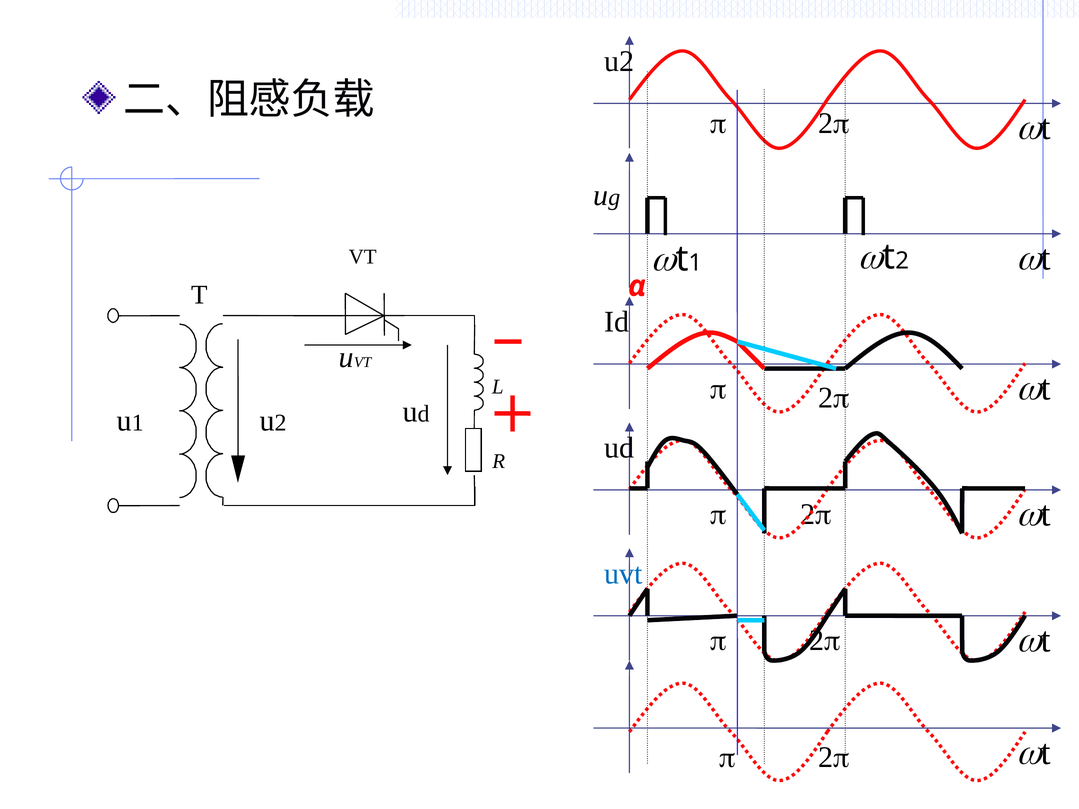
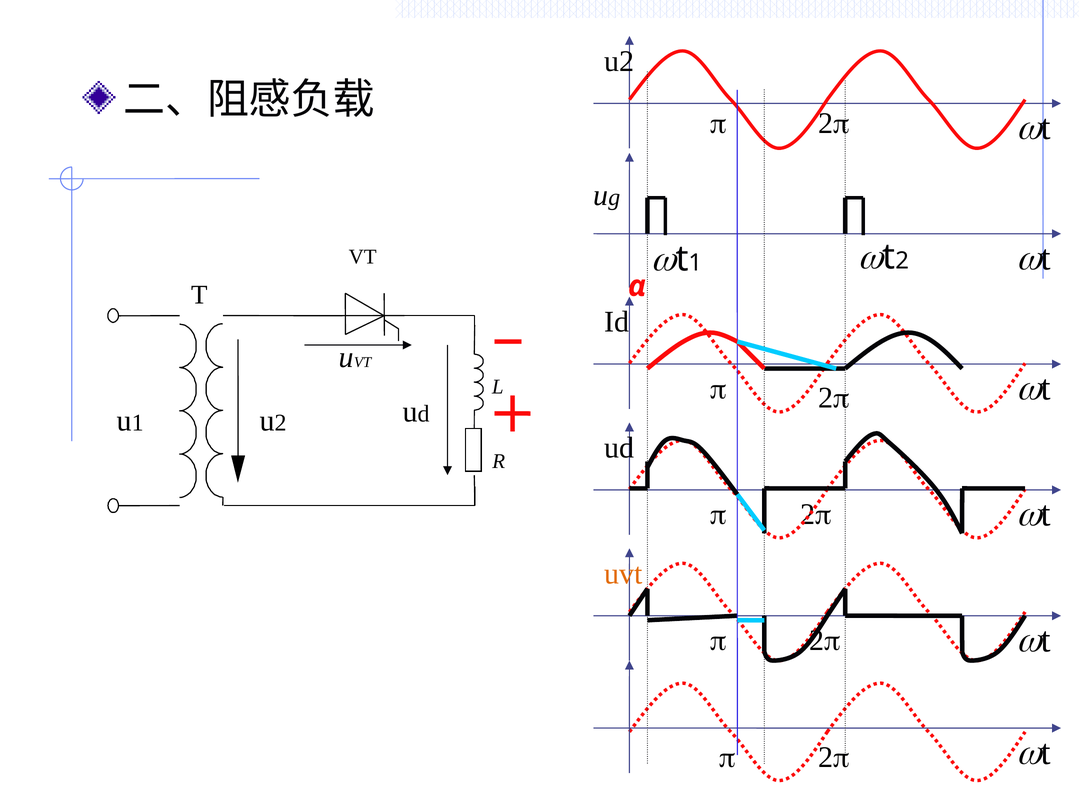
uvt colour: blue -> orange (623, 574)
